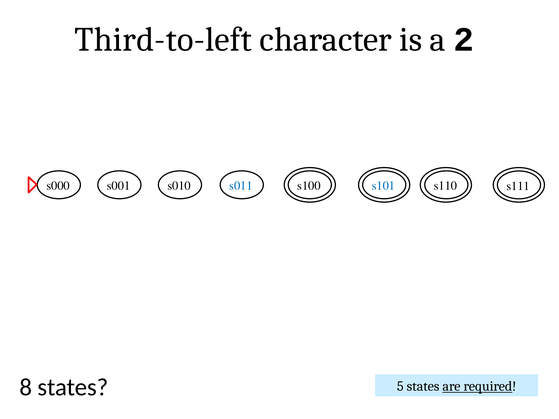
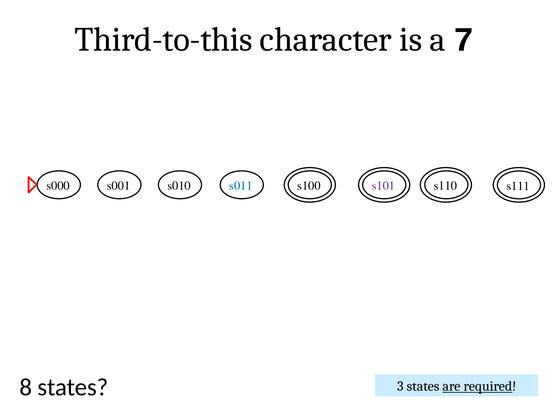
Third-to-left: Third-to-left -> Third-to-this (163, 40)
2: 2 -> 7 (464, 40)
s101 colour: blue -> purple (383, 186)
5: 5 -> 3 (400, 387)
